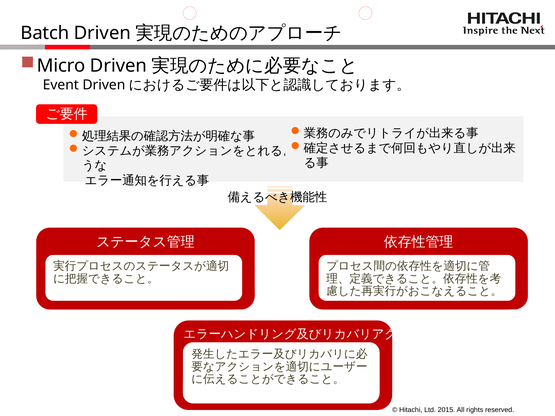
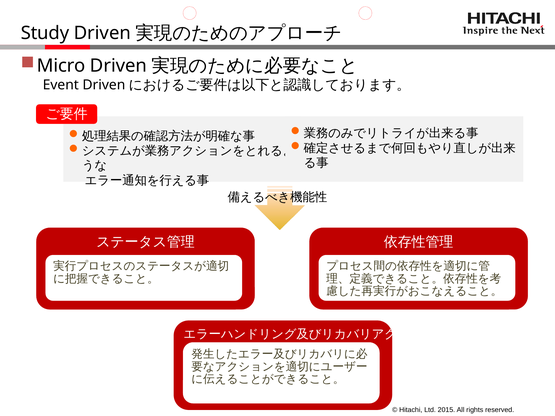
Batch: Batch -> Study (45, 33)
